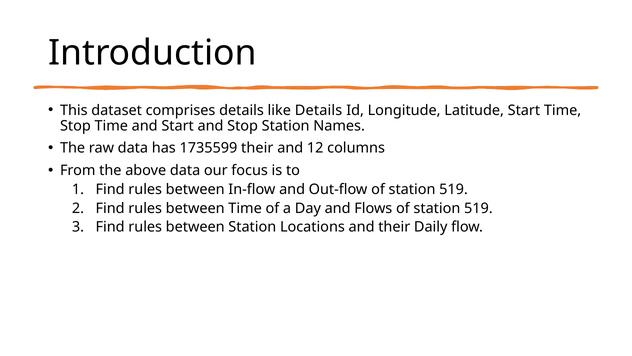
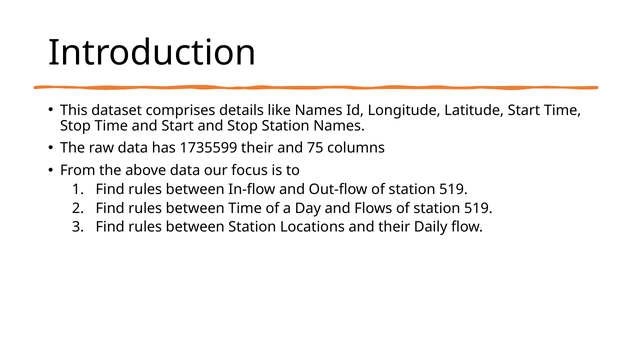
like Details: Details -> Names (319, 110)
12: 12 -> 75 (315, 148)
